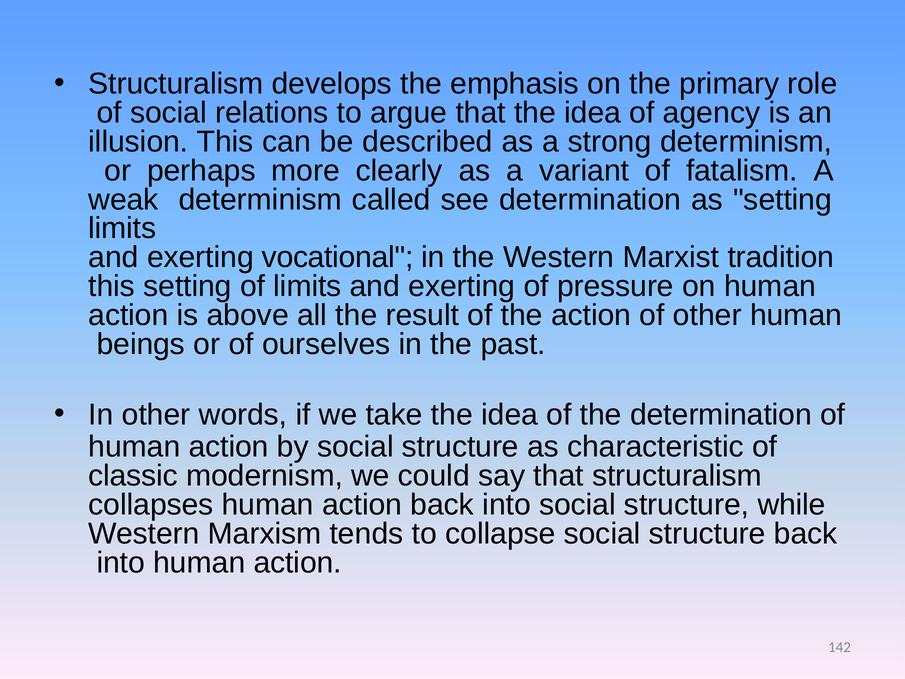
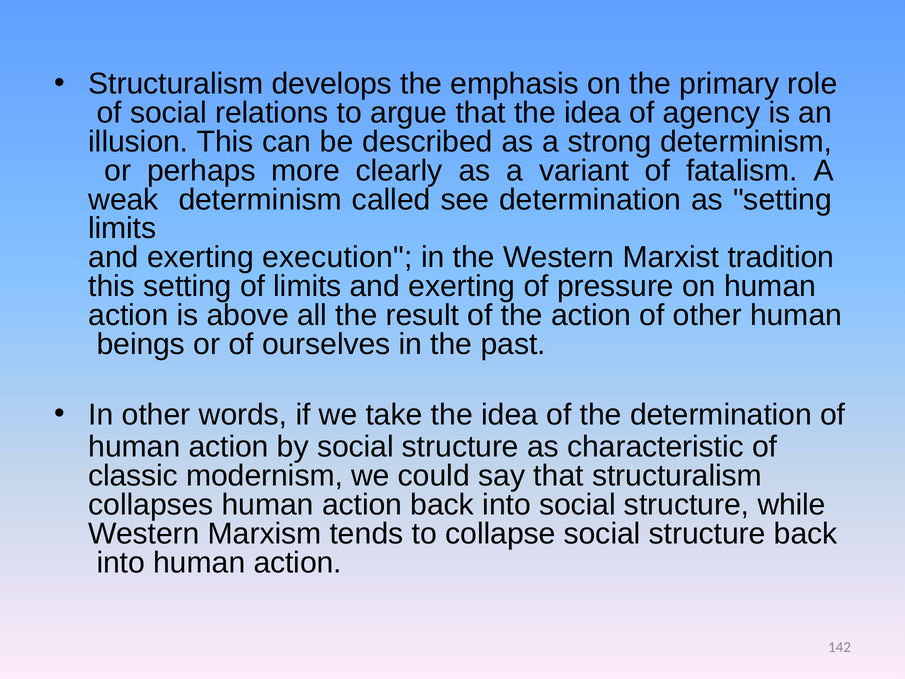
vocational: vocational -> execution (337, 257)
